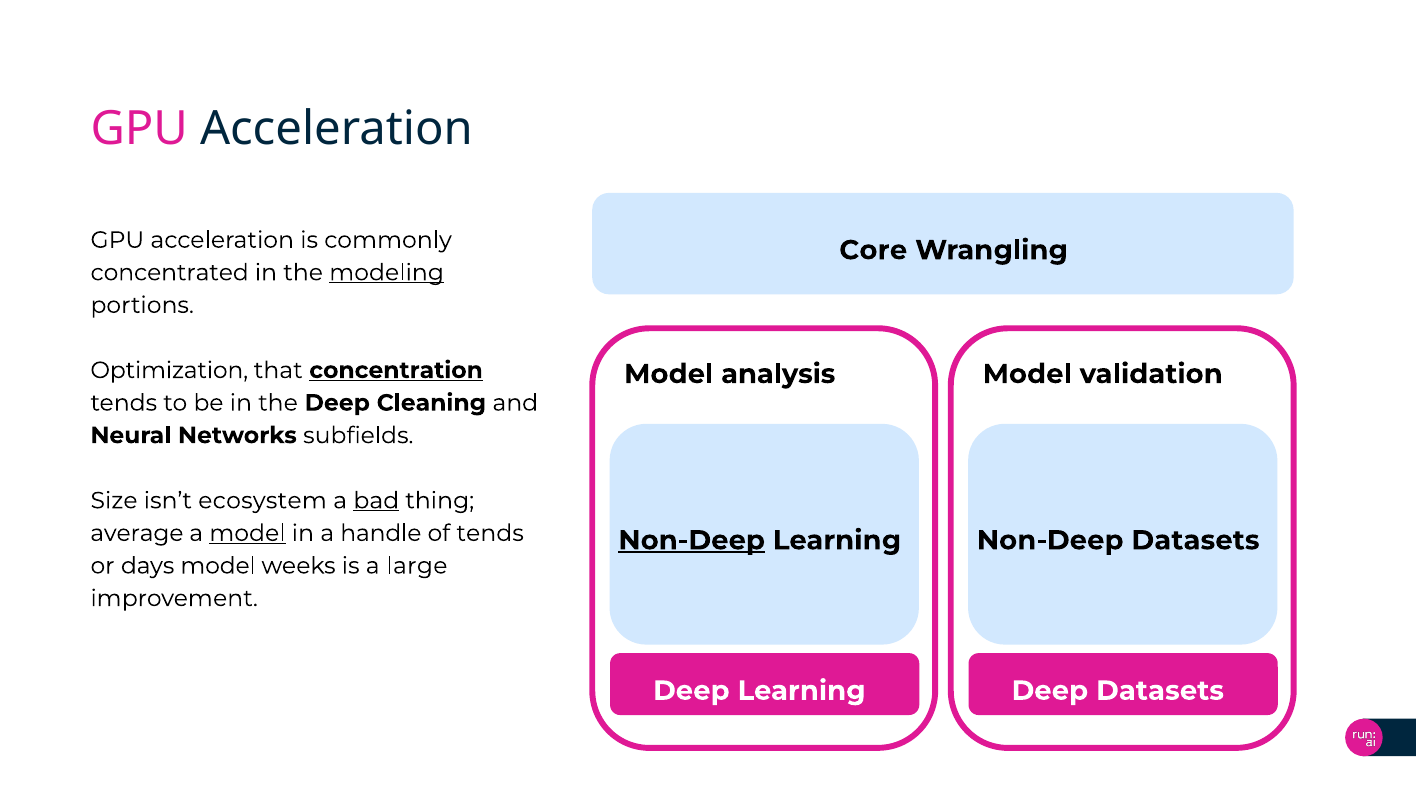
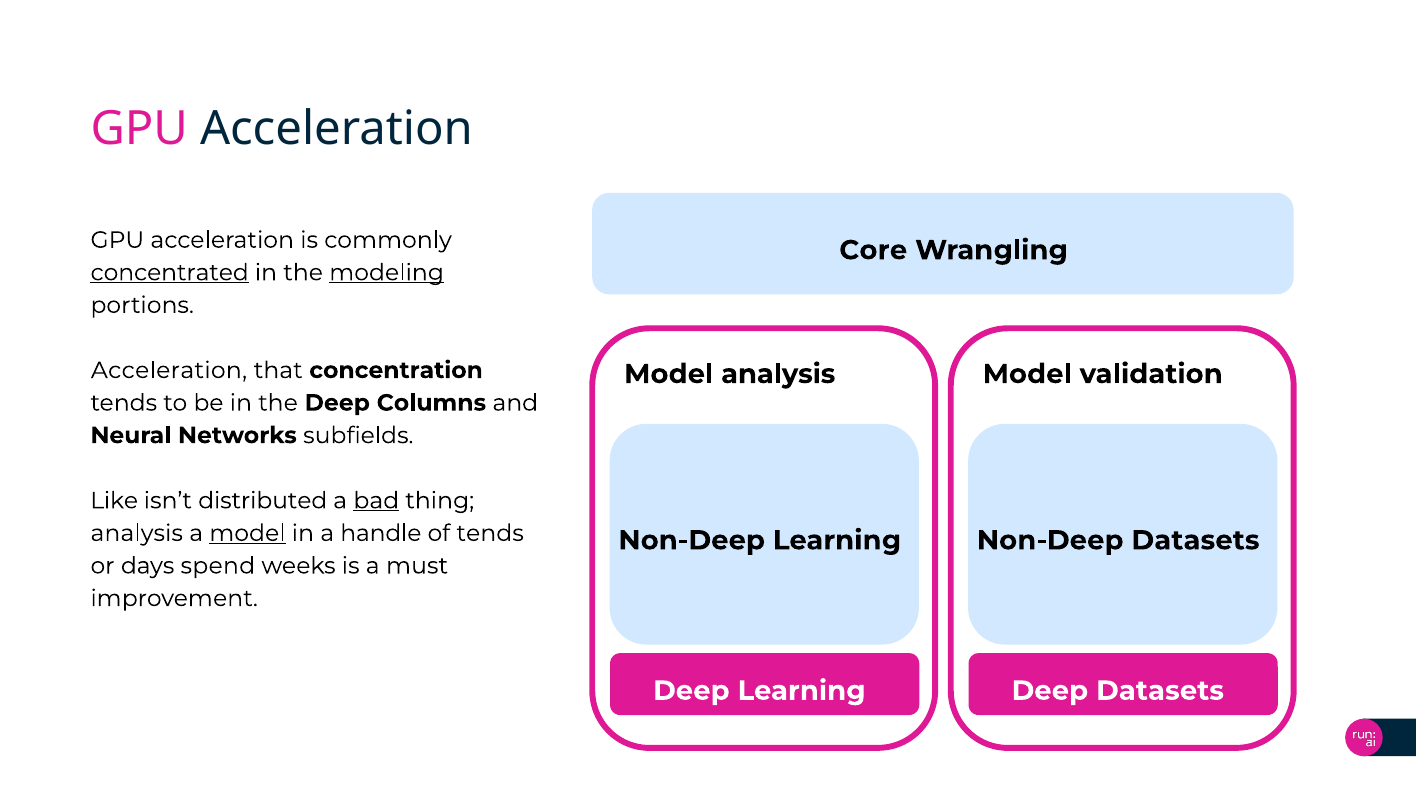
concentrated underline: none -> present (170, 272)
Optimization: Optimization -> Acceleration (169, 370)
concentration underline: present -> none (396, 370)
Cleaning: Cleaning -> Columns (431, 403)
Size: Size -> Like (114, 500)
ecosystem: ecosystem -> distributed (263, 500)
average: average -> analysis (137, 533)
Non-Deep underline: present -> none (692, 540)
days model: model -> spend (218, 565)
large: large -> must (417, 565)
